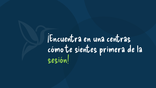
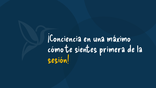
¡Encuentra: ¡Encuentra -> ¡Conciencia (65, 38)
centras: centras -> máximo (119, 38)
sesión colour: light green -> yellow (58, 60)
